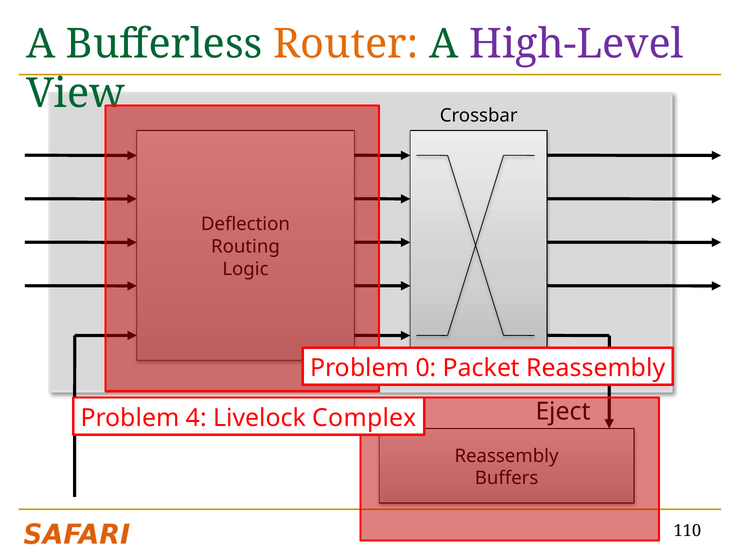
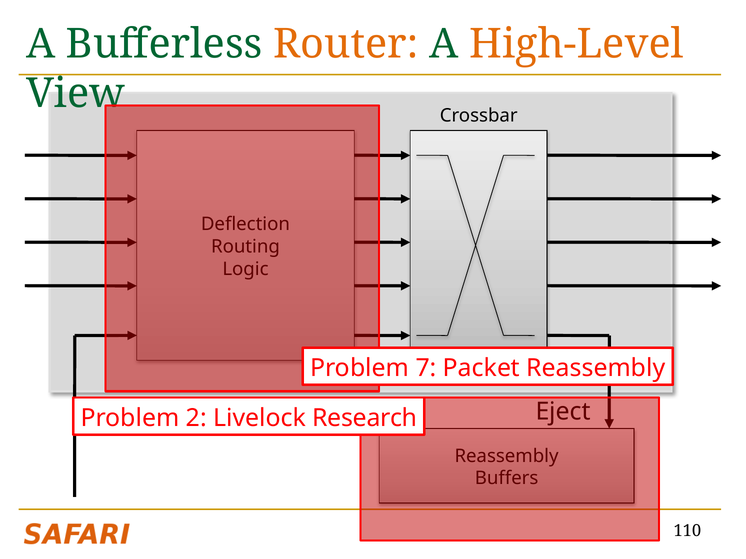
High-Level colour: purple -> orange (576, 44)
0: 0 -> 7 (426, 368)
4: 4 -> 2 (196, 418)
Complex: Complex -> Research (365, 418)
